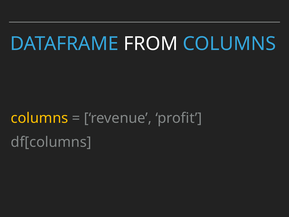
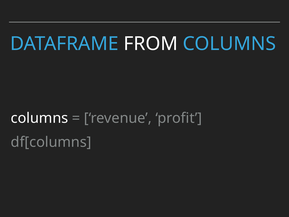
columns colour: yellow -> white (40, 118)
